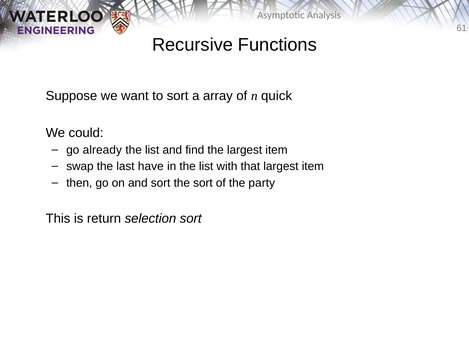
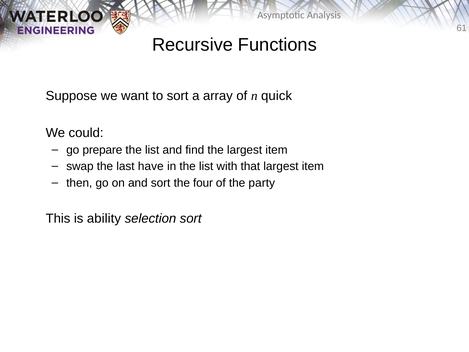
already: already -> prepare (102, 150)
the sort: sort -> four (203, 183)
return: return -> ability (104, 218)
